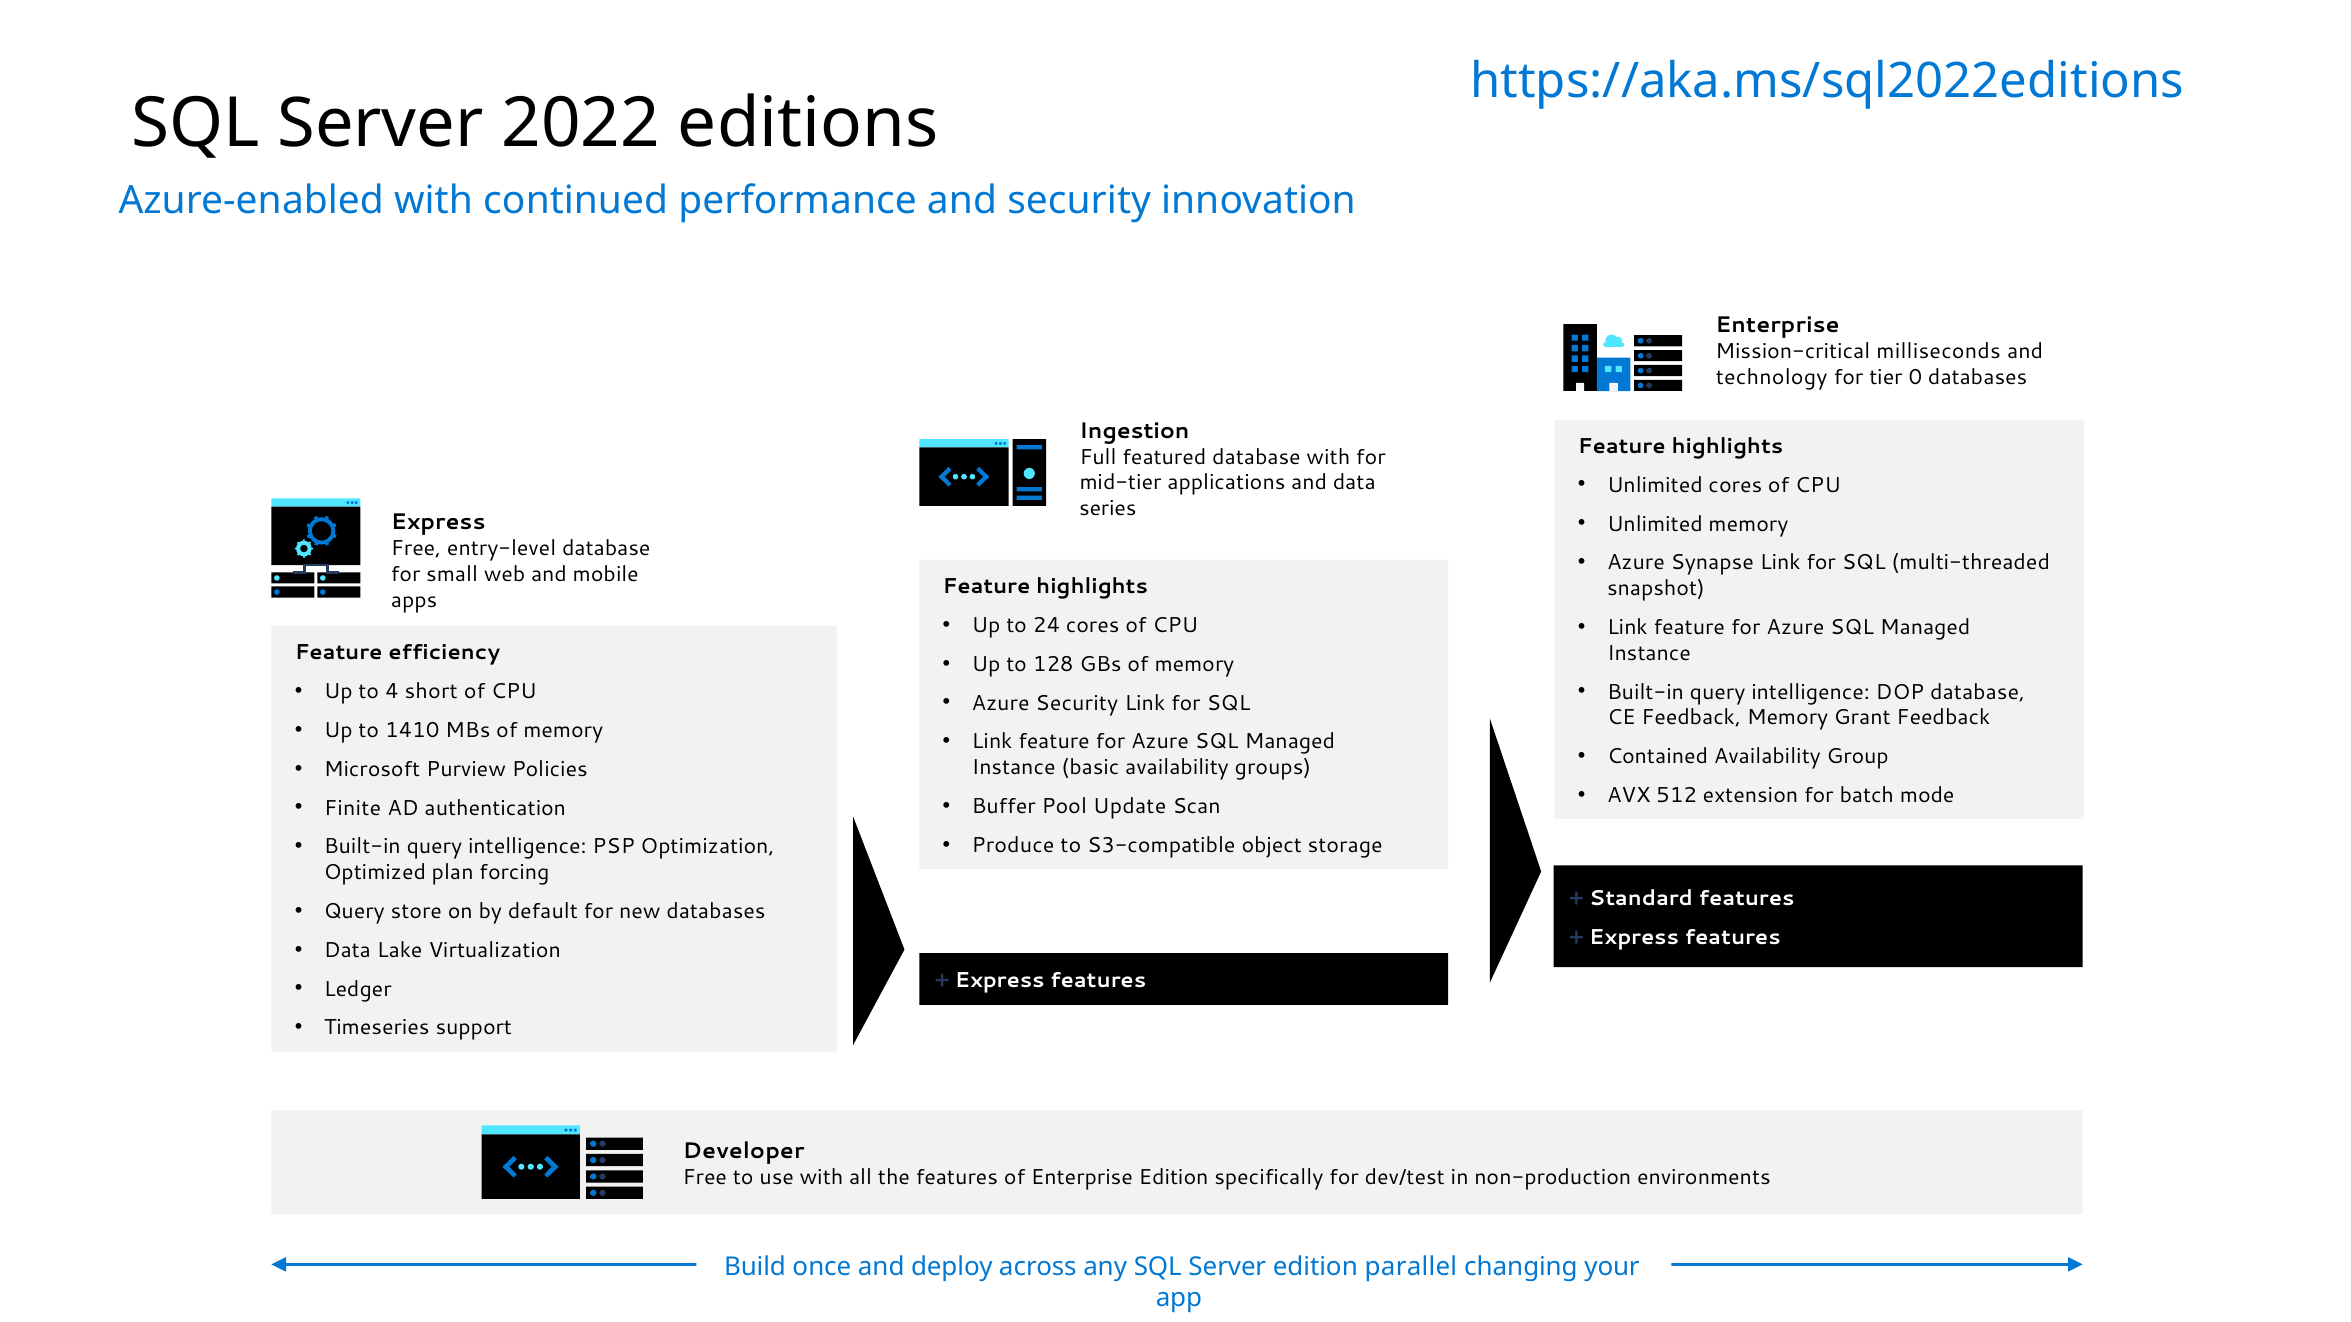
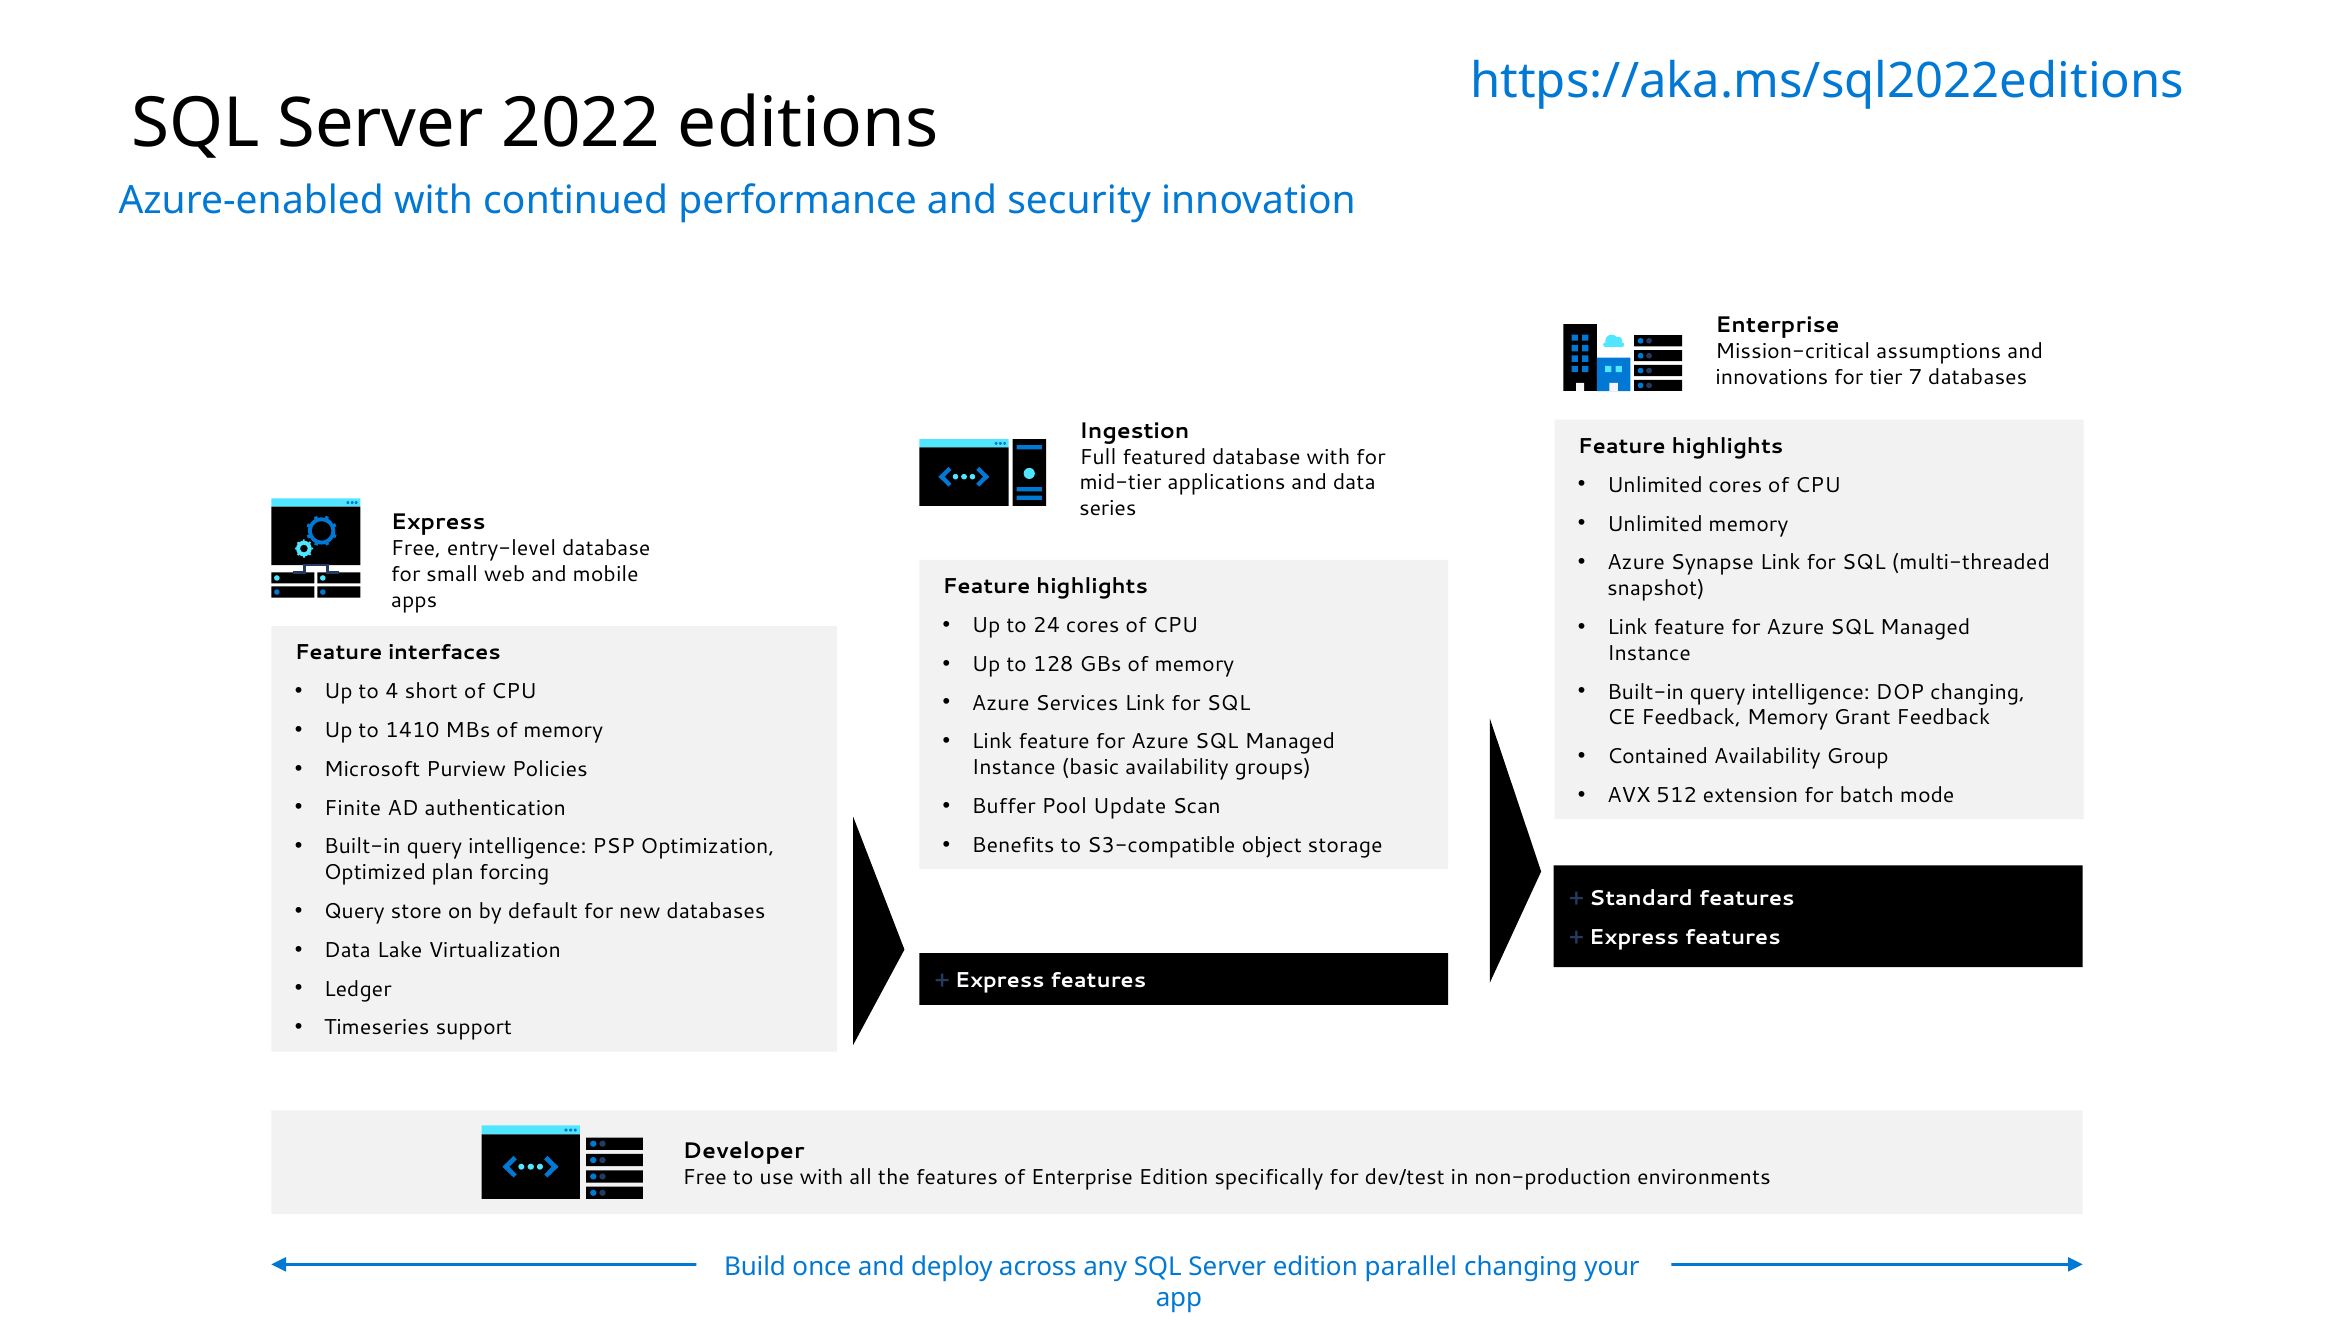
milliseconds: milliseconds -> assumptions (1939, 352)
technology: technology -> innovations (1772, 378)
0: 0 -> 7 (1915, 378)
efficiency: efficiency -> interfaces (444, 653)
DOP database: database -> changing (1978, 692)
Azure Security: Security -> Services (1077, 703)
Produce: Produce -> Benefits (1013, 846)
